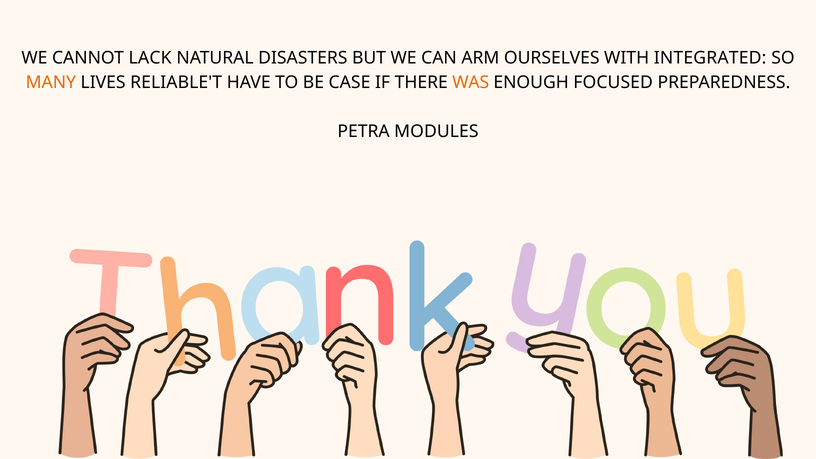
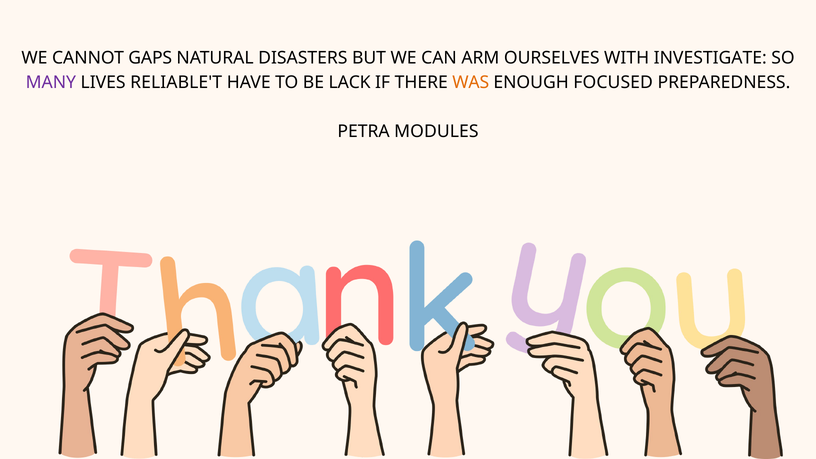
LACK: LACK -> GAPS (150, 58)
INTEGRATED: INTEGRATED -> INVESTIGATE (710, 58)
MANY colour: orange -> purple (51, 82)
CASE: CASE -> LACK (350, 82)
